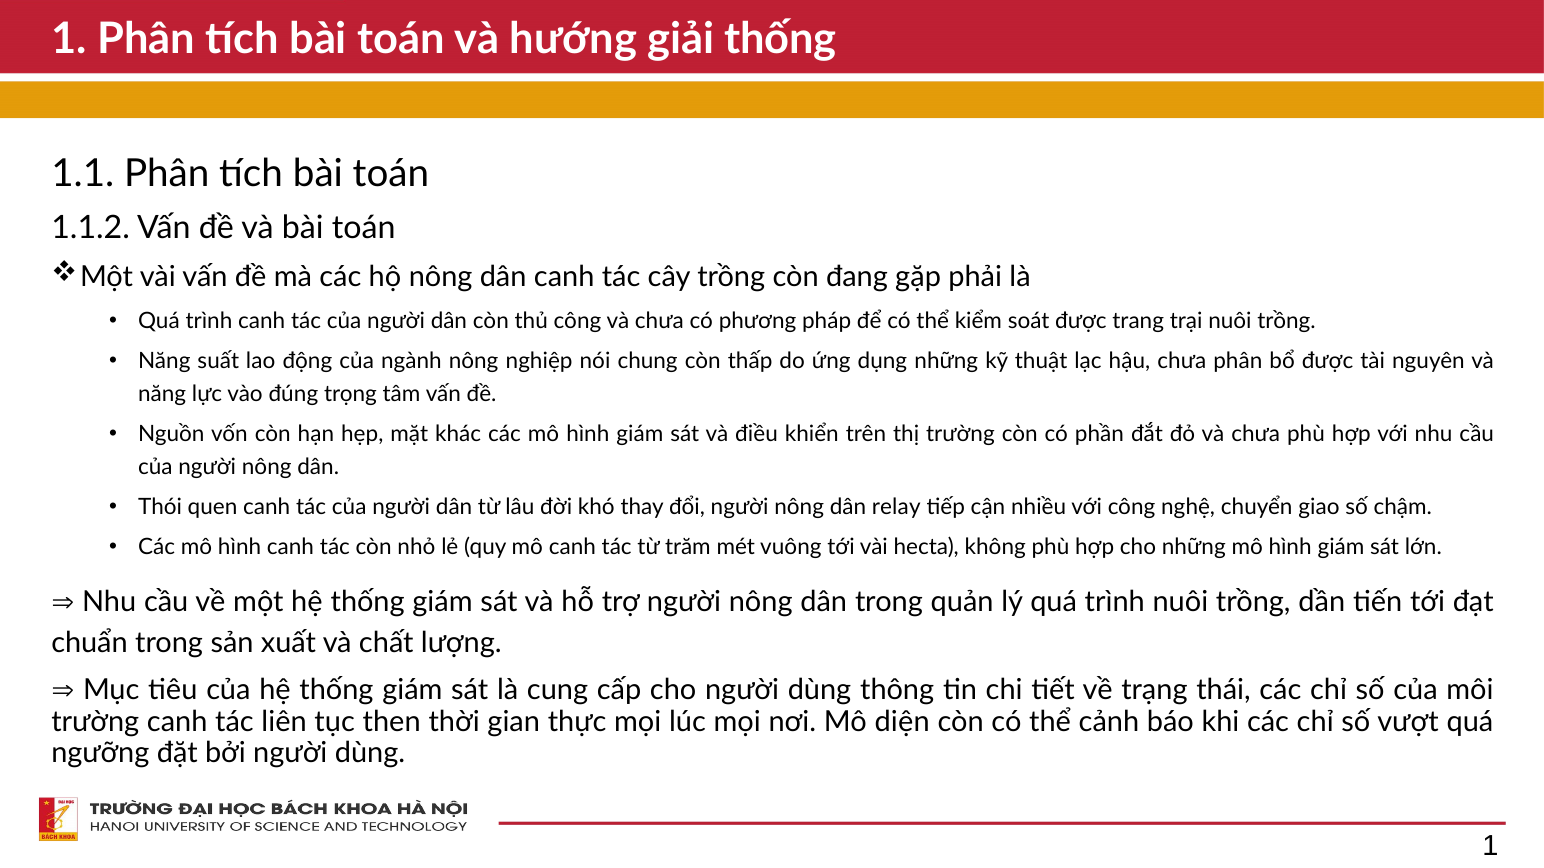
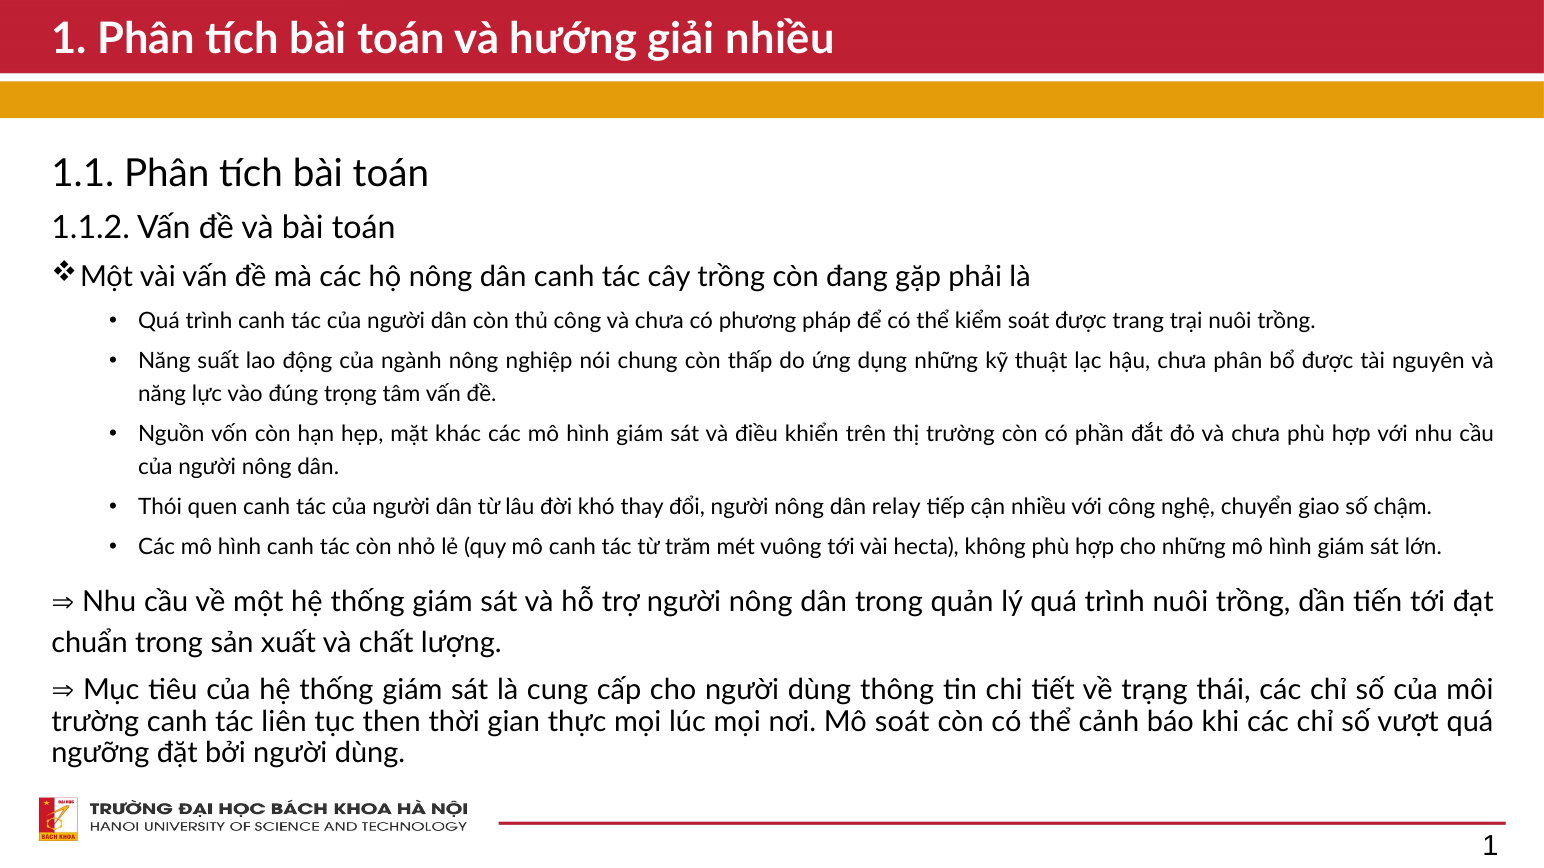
giải thống: thống -> nhiều (780, 39)
Mô diện: diện -> soát (902, 722)
